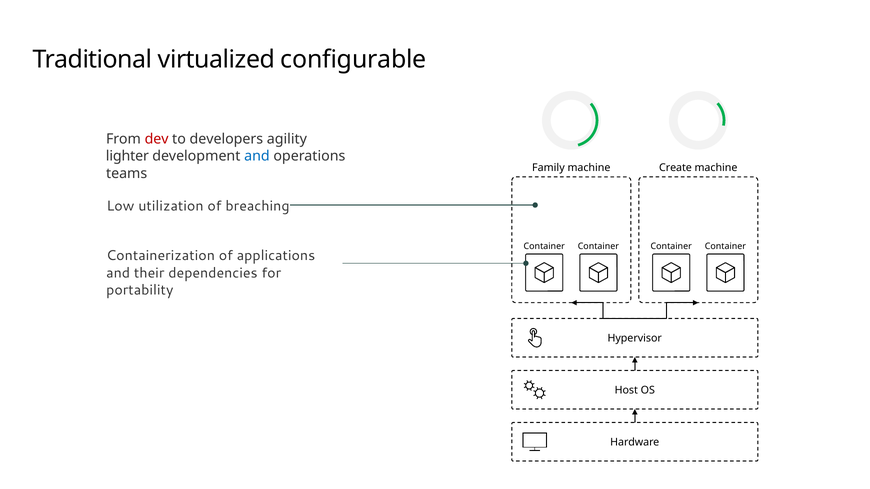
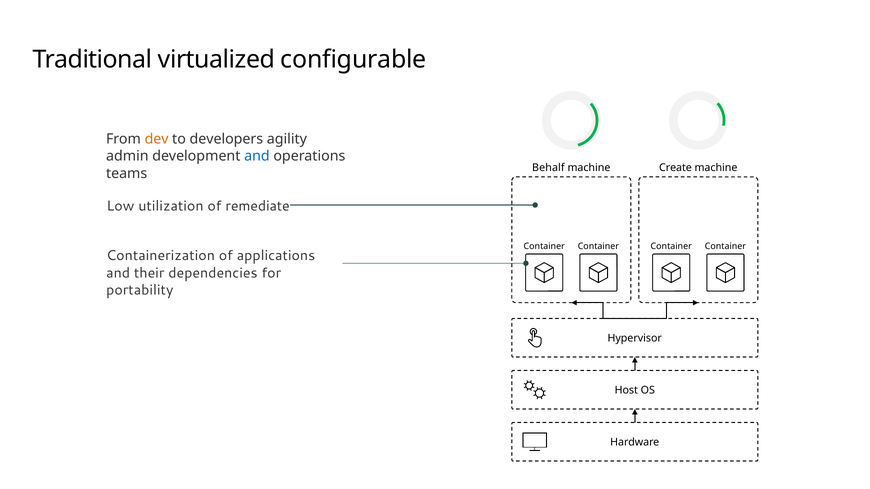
dev colour: red -> orange (157, 139)
lighter: lighter -> admin (127, 156)
Family: Family -> Behalf (548, 168)
breaching: breaching -> remediate (258, 206)
